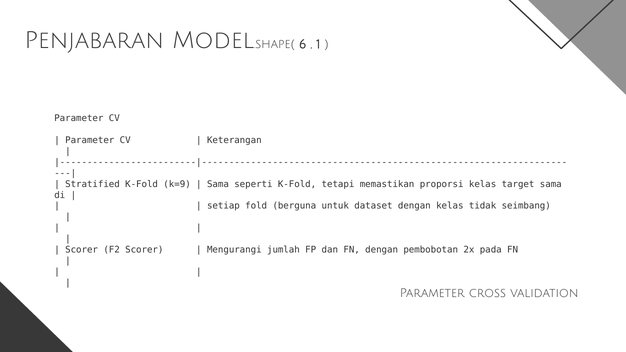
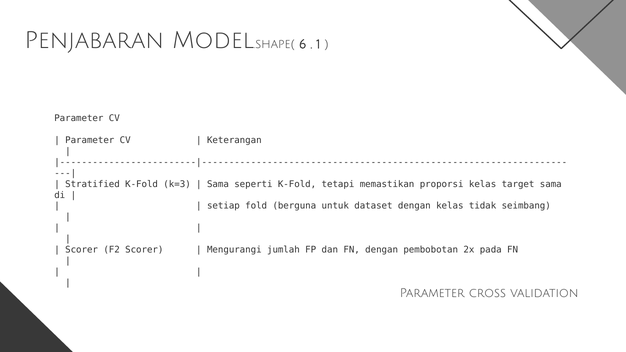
k=9: k=9 -> k=3 (177, 184)
